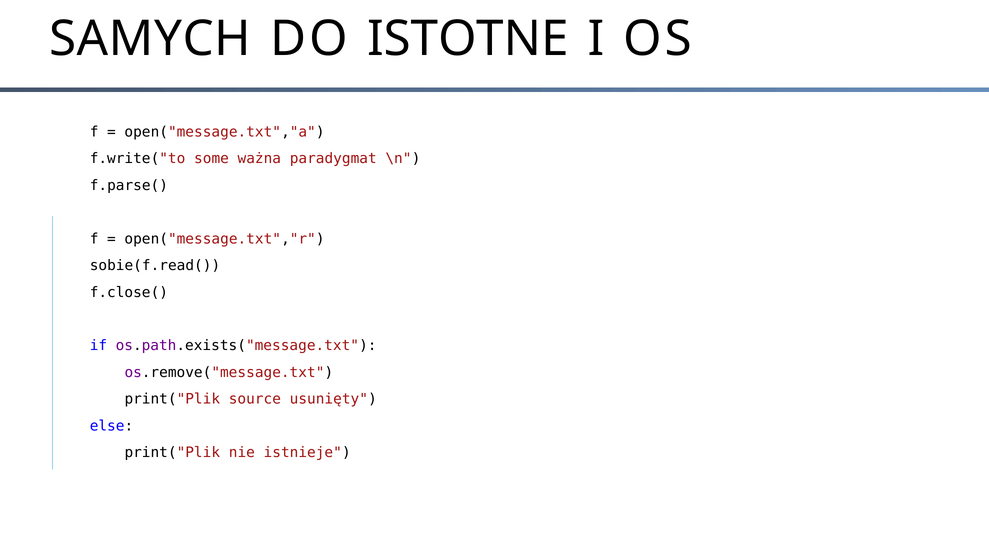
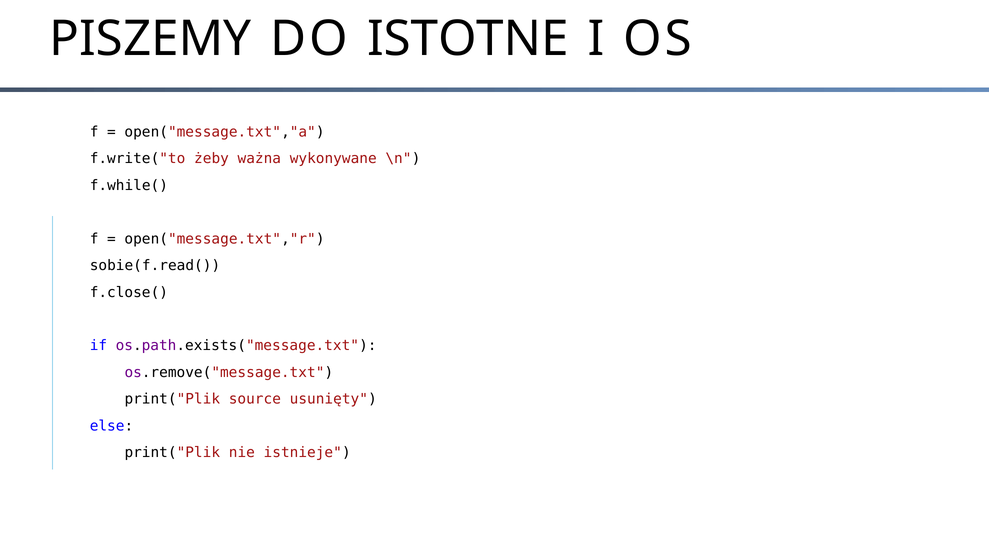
SAMYCH: SAMYCH -> PISZEMY (150, 39)
some: some -> żeby (211, 159)
paradygmat: paradygmat -> wykonywane (333, 159)
f.parse(: f.parse( -> f.while( (129, 185)
